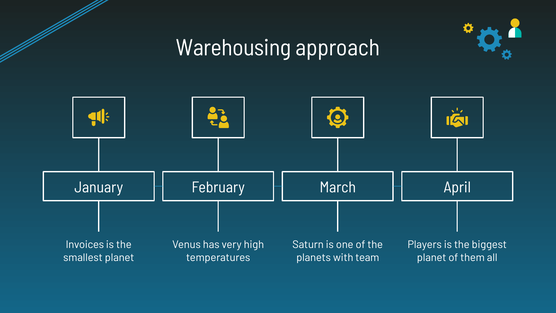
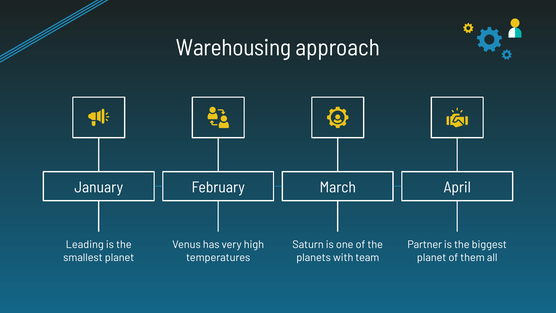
Invoices: Invoices -> Leading (85, 244)
Players: Players -> Partner (425, 244)
